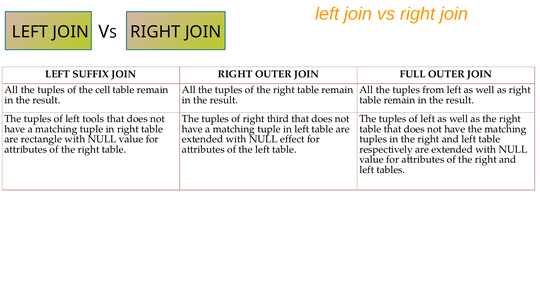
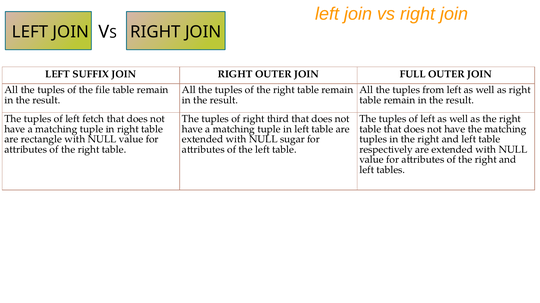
cell: cell -> file (103, 90)
tools: tools -> fetch (93, 119)
effect: effect -> sugar (292, 140)
